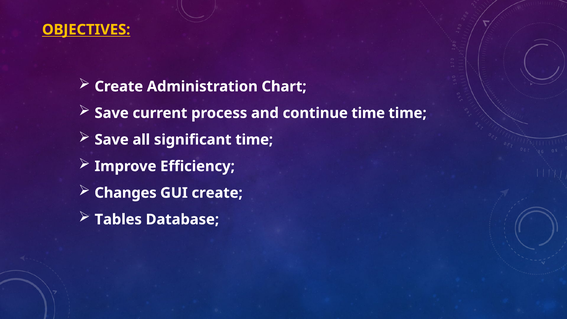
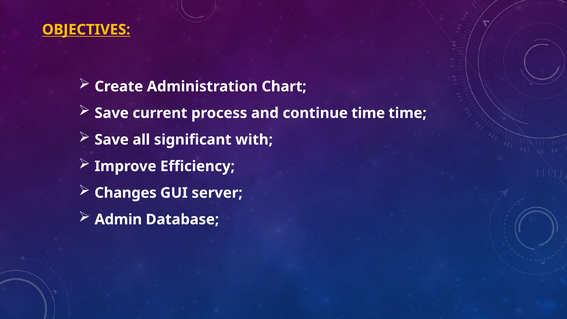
significant time: time -> with (254, 140)
GUI create: create -> server (217, 193)
Tables: Tables -> Admin (118, 219)
